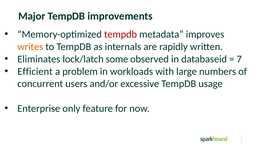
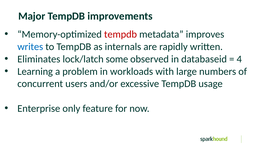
writes colour: orange -> blue (30, 47)
7: 7 -> 4 (239, 59)
Efficient: Efficient -> Learning (35, 71)
